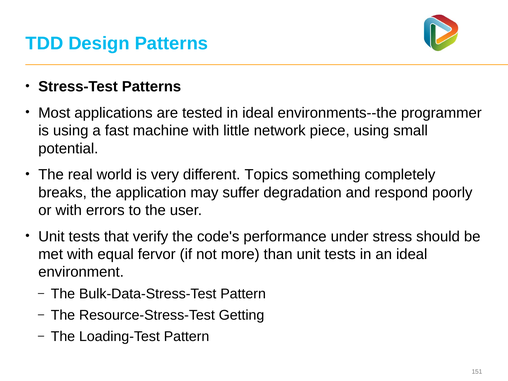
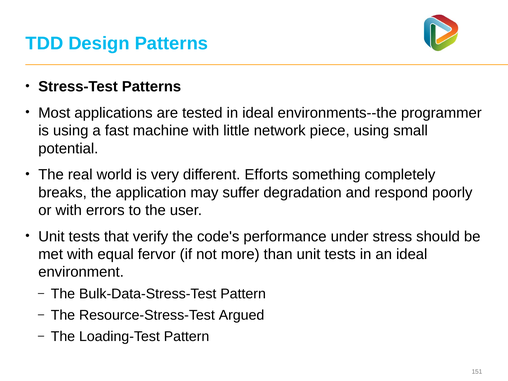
Topics: Topics -> Efforts (266, 175)
Getting: Getting -> Argued (242, 315)
